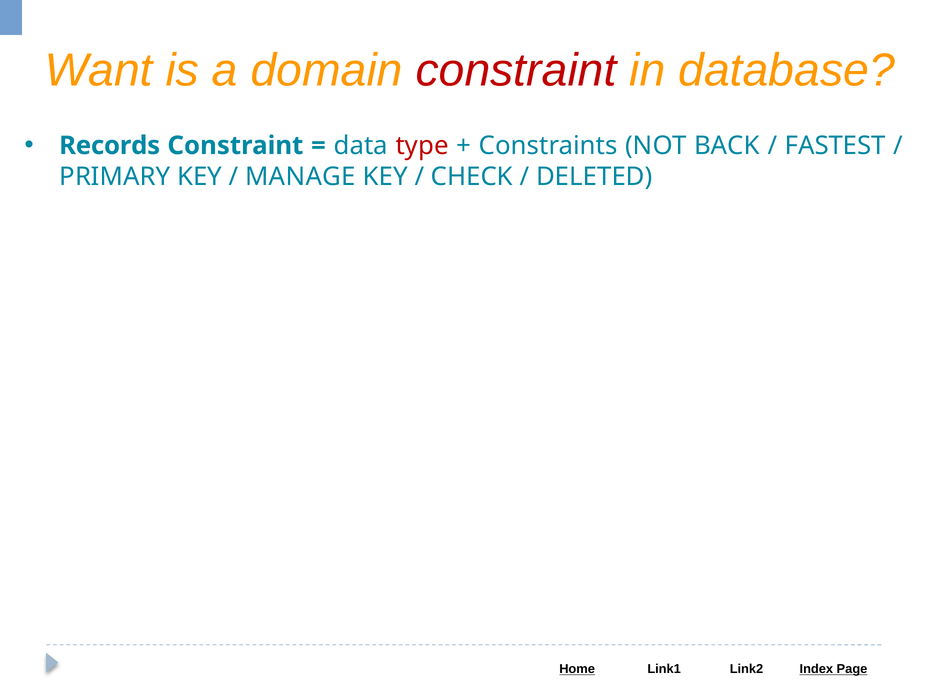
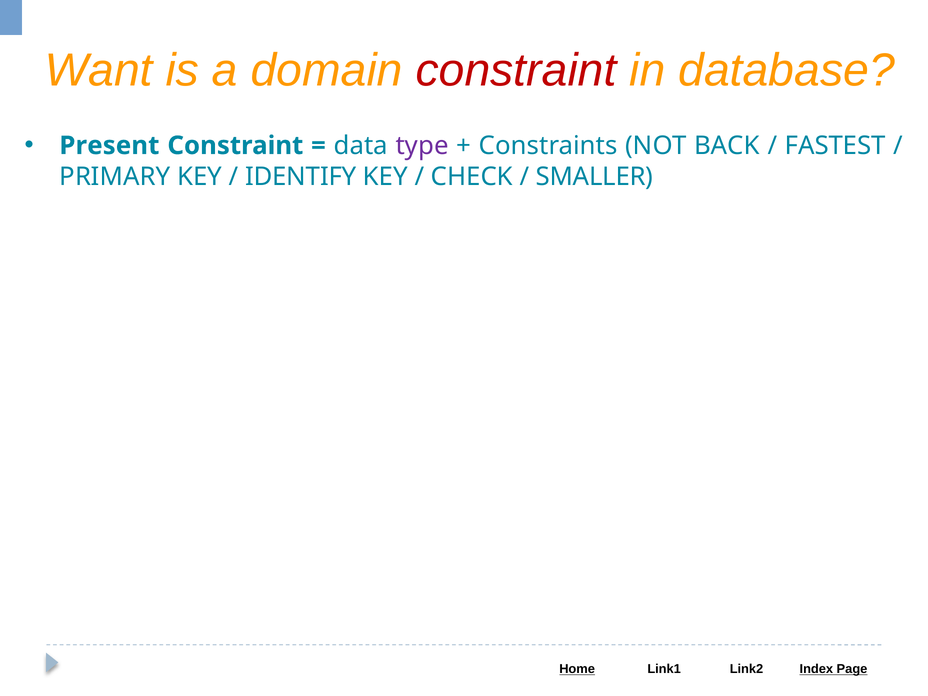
Records: Records -> Present (109, 146)
type colour: red -> purple (422, 146)
MANAGE: MANAGE -> IDENTIFY (301, 177)
DELETED: DELETED -> SMALLER (594, 177)
